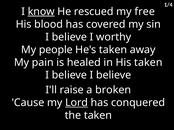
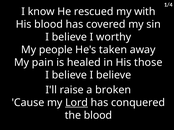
know underline: present -> none (41, 12)
free: free -> with (145, 12)
His taken: taken -> those (148, 63)
the taken: taken -> blood (98, 116)
